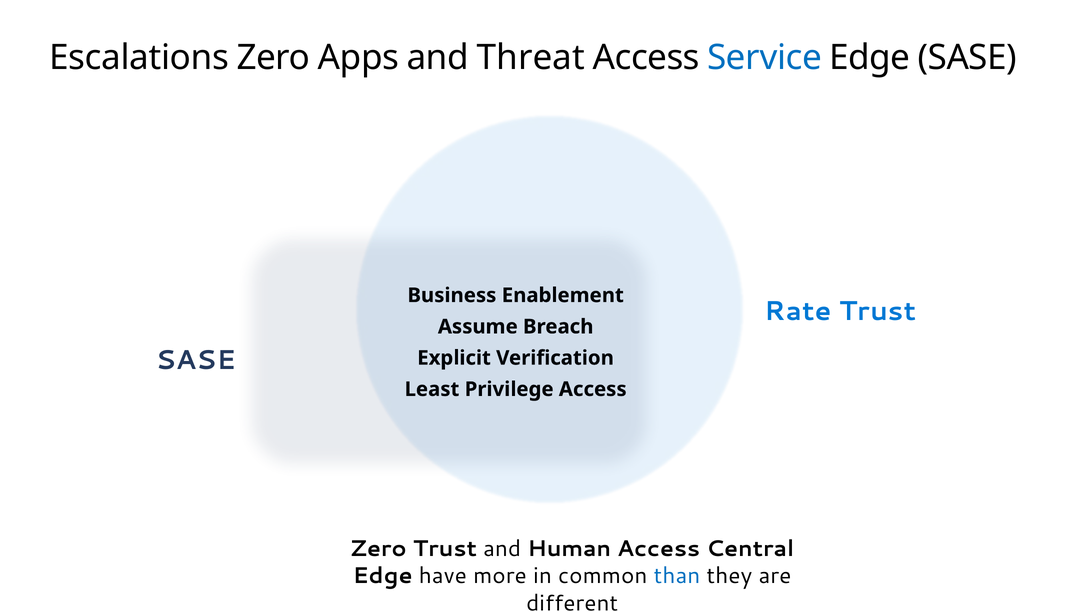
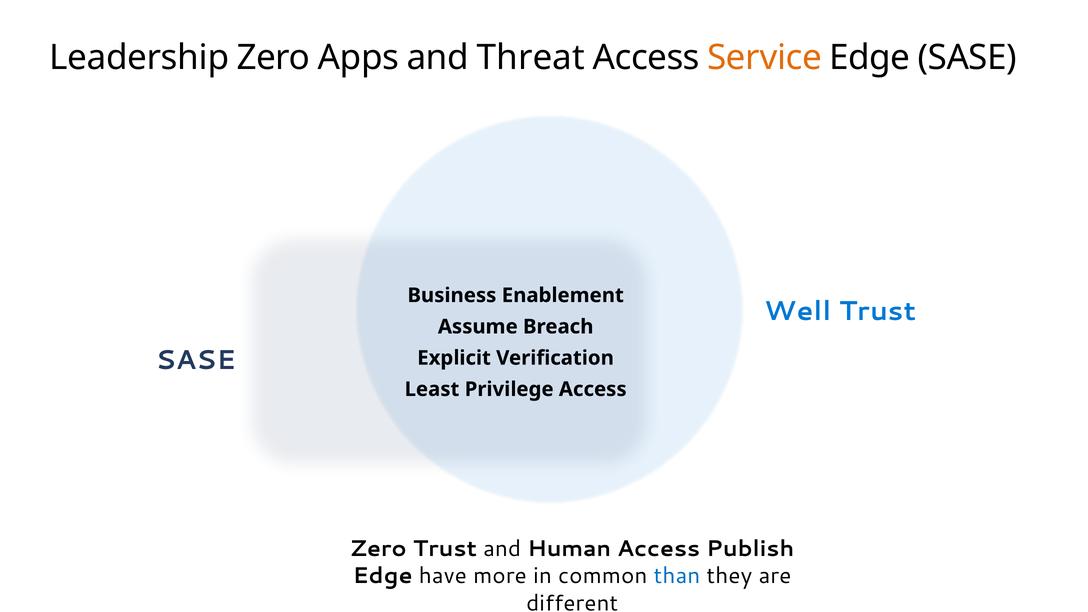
Escalations: Escalations -> Leadership (139, 58)
Service colour: blue -> orange (765, 58)
Rate: Rate -> Well (798, 311)
Central: Central -> Publish (750, 549)
